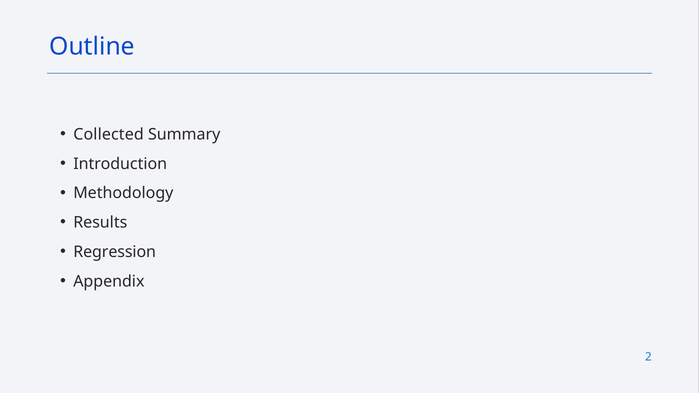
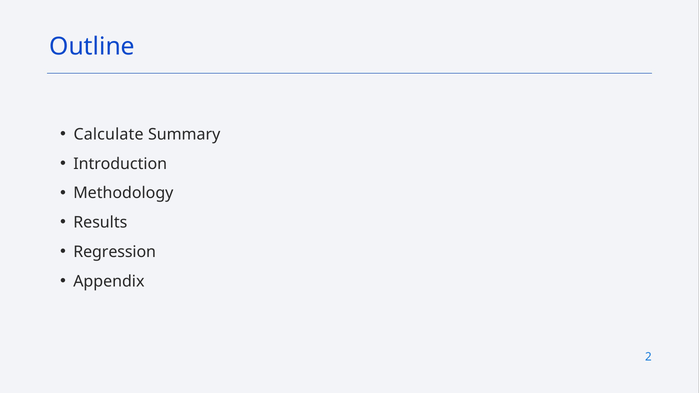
Collected: Collected -> Calculate (109, 134)
